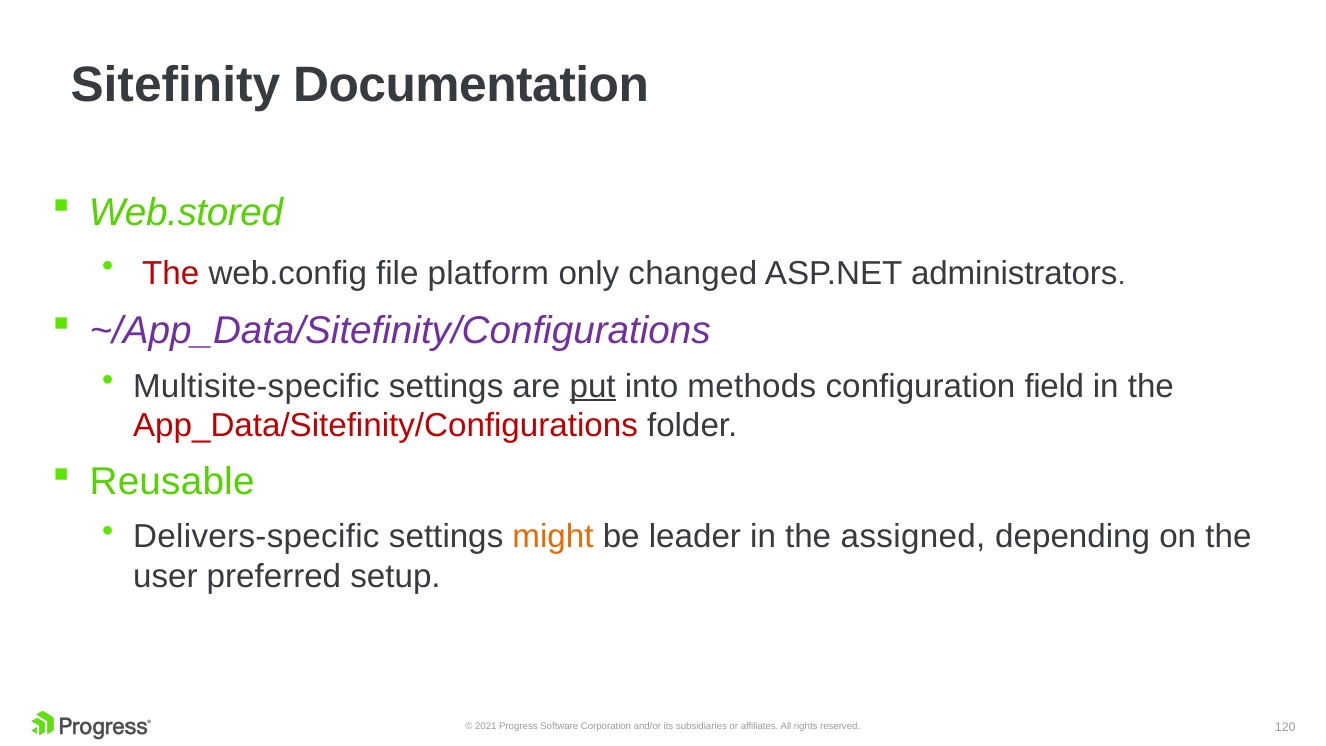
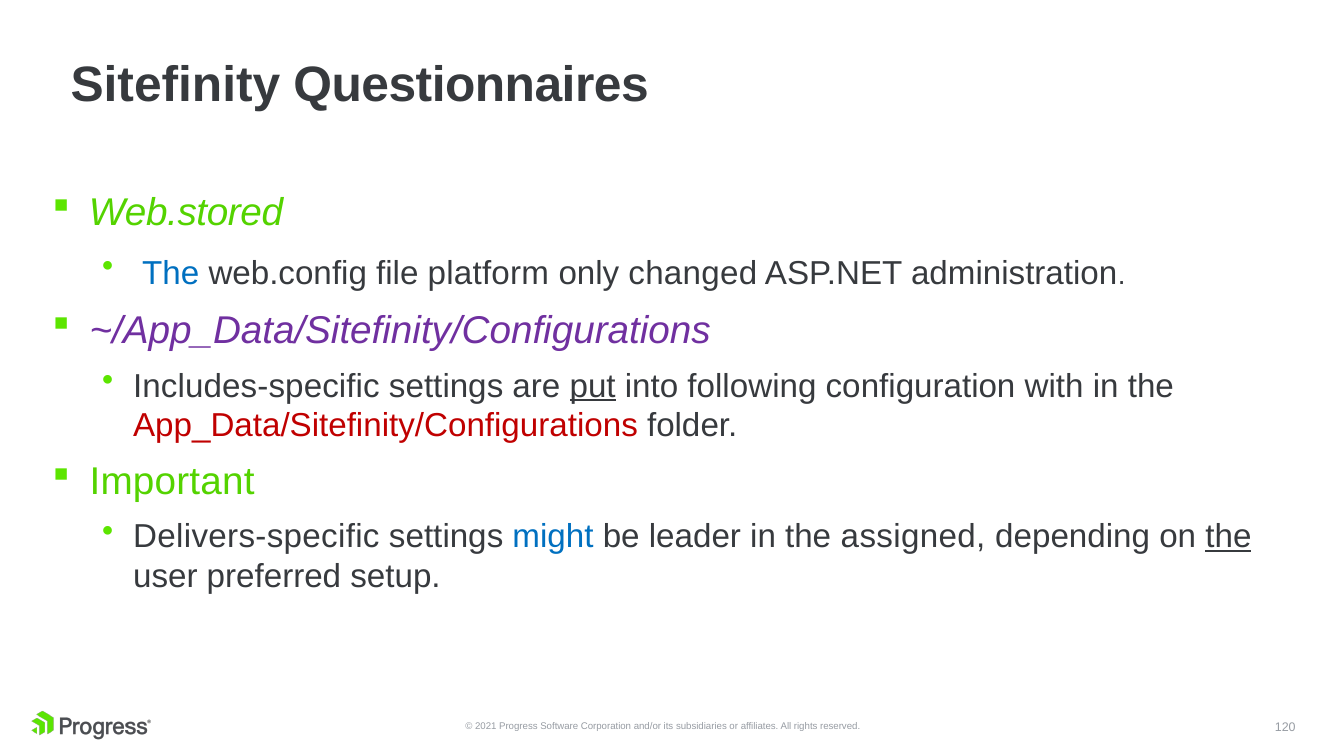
Documentation: Documentation -> Questionnaires (471, 85)
The colour: red -> blue (171, 274)
administrators: administrators -> administration (1014, 274)
Multisite-specific: Multisite-specific -> Includes-specific (256, 386)
methods: methods -> following (752, 386)
field: field -> with (1054, 386)
Reusable: Reusable -> Important (172, 482)
might colour: orange -> blue (553, 537)
the underline: none -> present (1228, 537)
